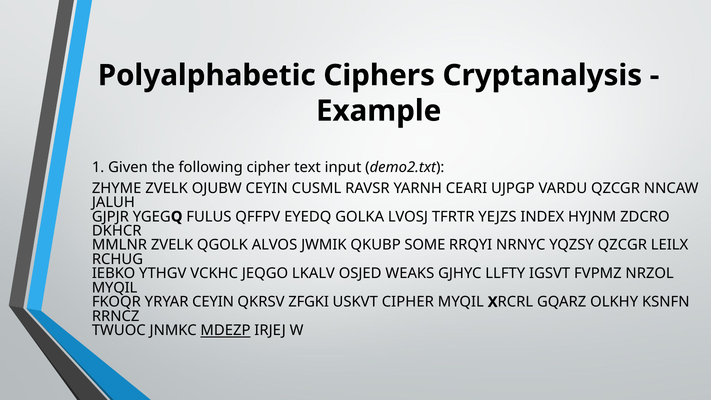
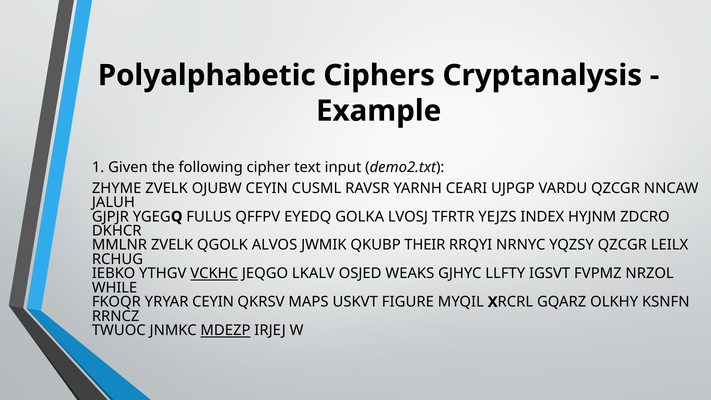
SOME: SOME -> THEIR (425, 245)
VCKHC underline: none -> present (214, 274)
MYQIL: MYQIL -> WHILE (115, 288)
ZFGKI: ZFGKI -> MAPS (309, 302)
USKVT CIPHER: CIPHER -> FIGURE (408, 302)
